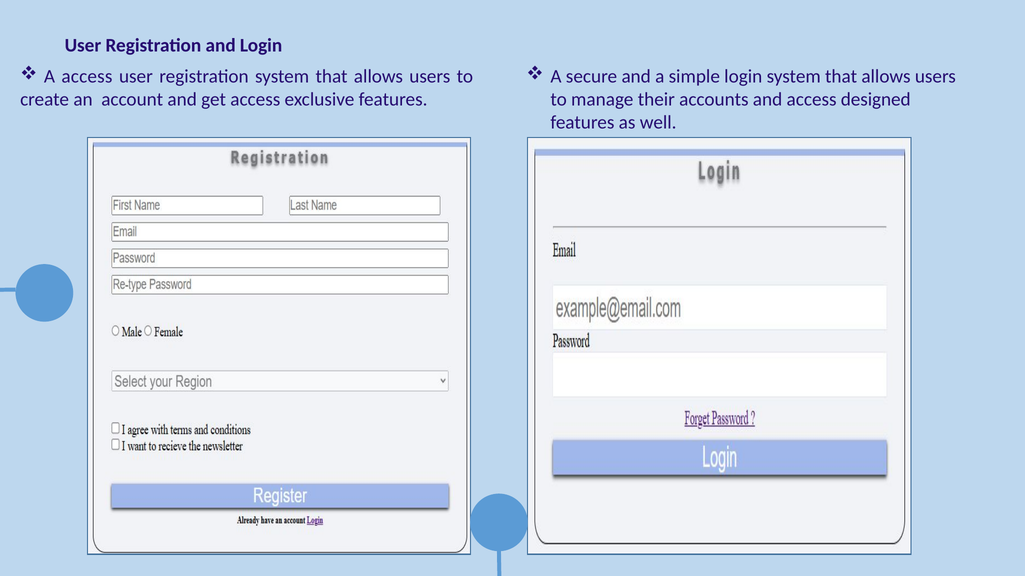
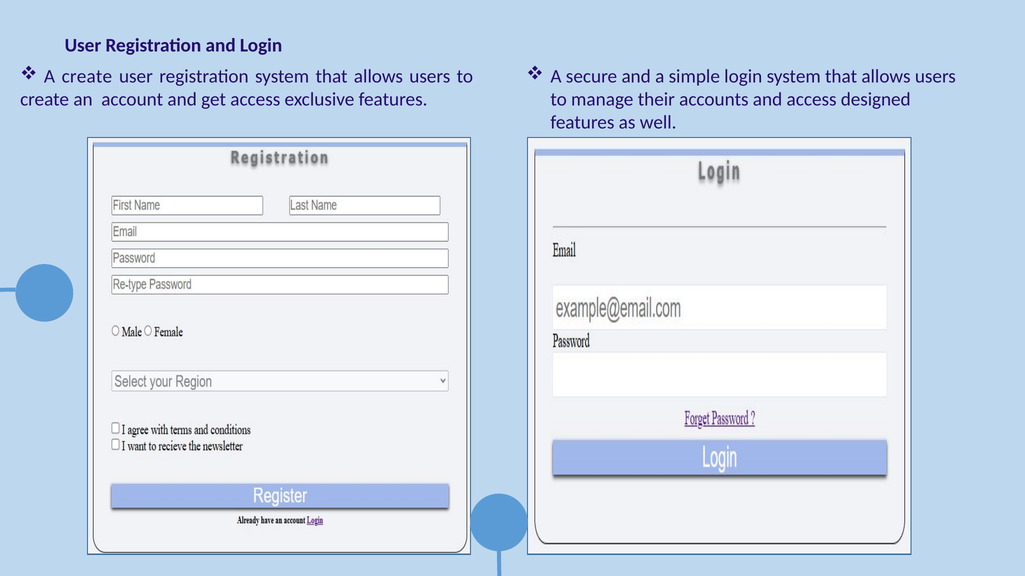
A access: access -> create (87, 76)
